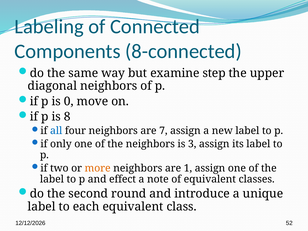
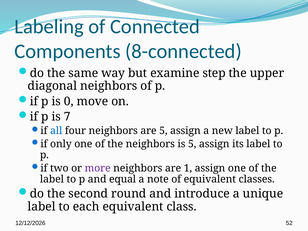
8: 8 -> 7 (67, 117)
are 7: 7 -> 5 (163, 131)
is 3: 3 -> 5 (192, 144)
more colour: orange -> purple (98, 168)
effect: effect -> equal (123, 179)
